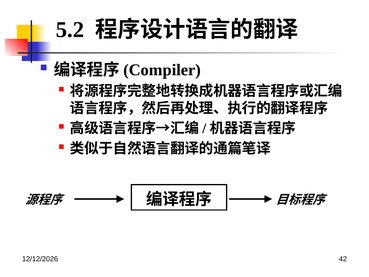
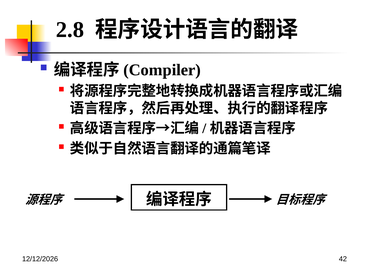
5.2: 5.2 -> 2.8 (70, 30)
